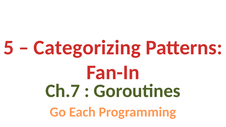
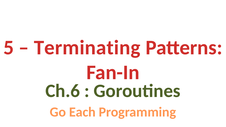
Categorizing: Categorizing -> Terminating (87, 48)
Ch.7: Ch.7 -> Ch.6 (63, 91)
